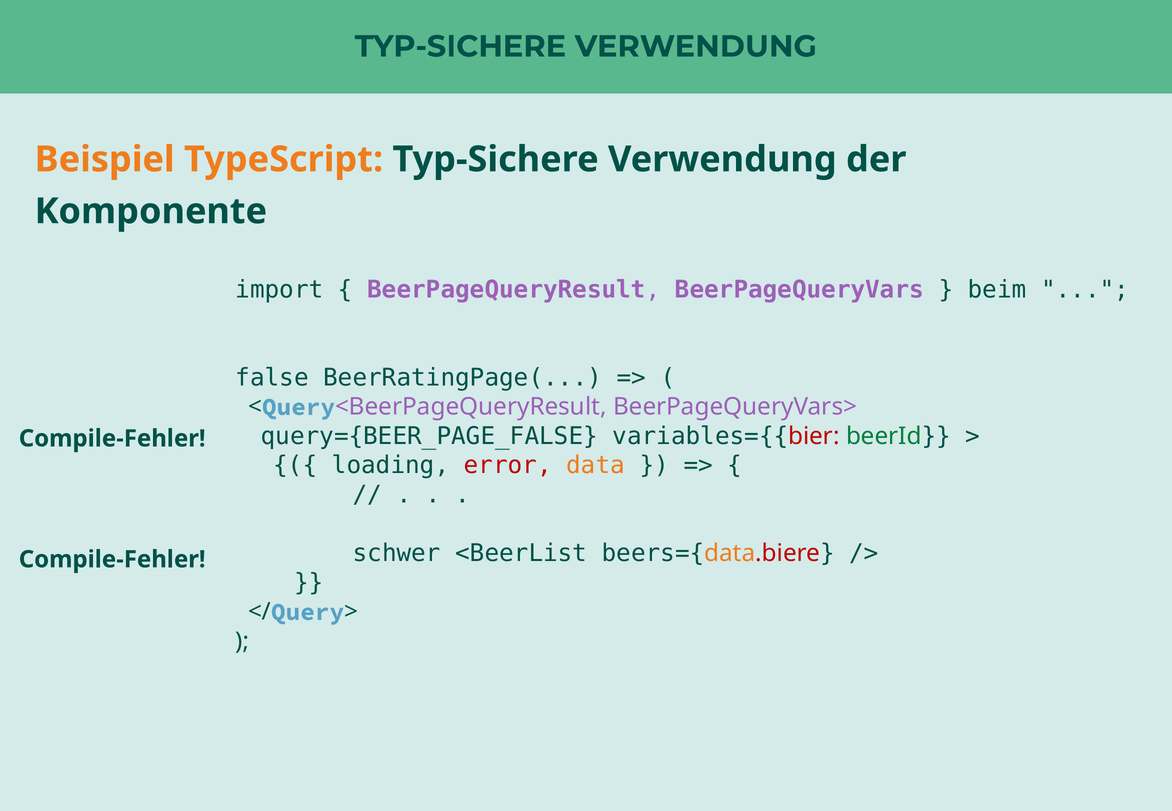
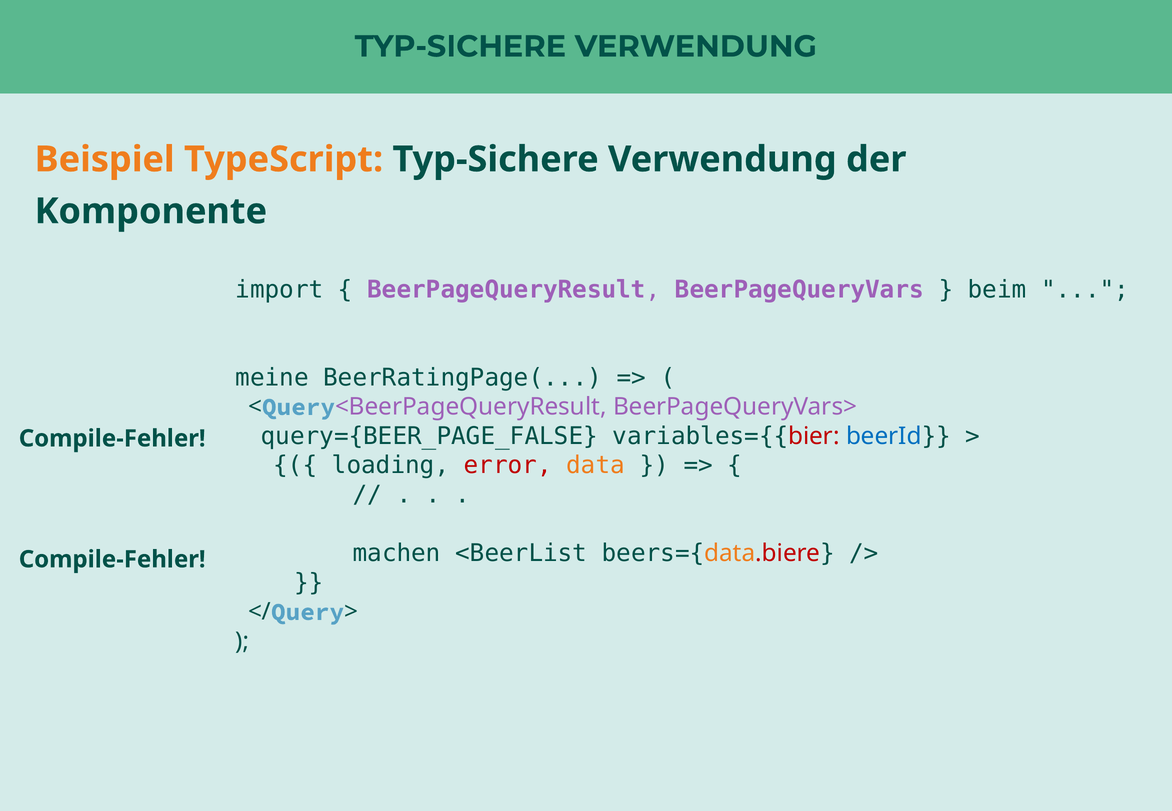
false: false -> meine (272, 378)
beerId colour: green -> blue (884, 436)
schwer: schwer -> machen (397, 554)
